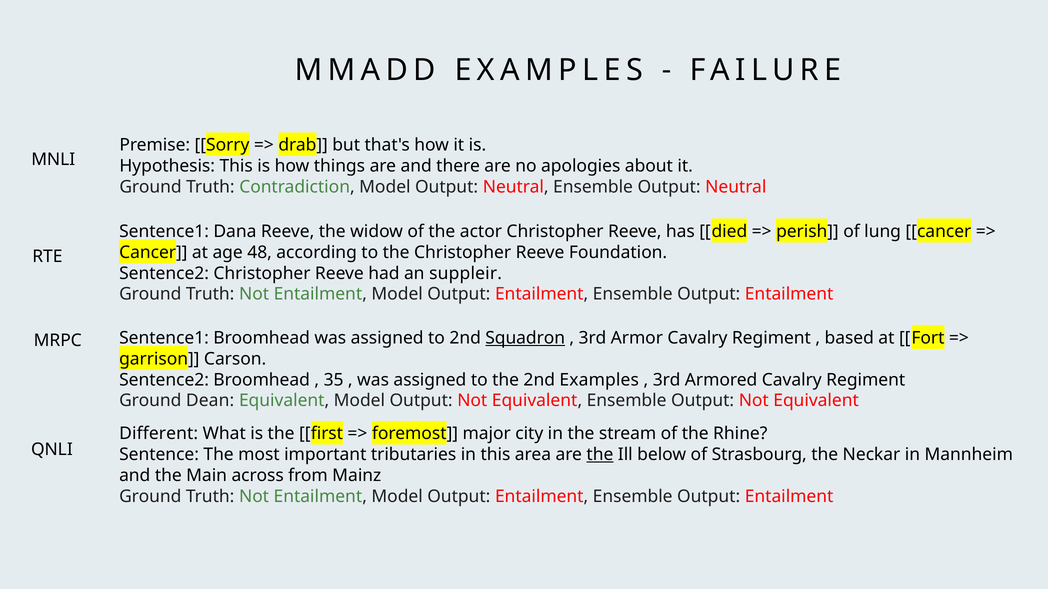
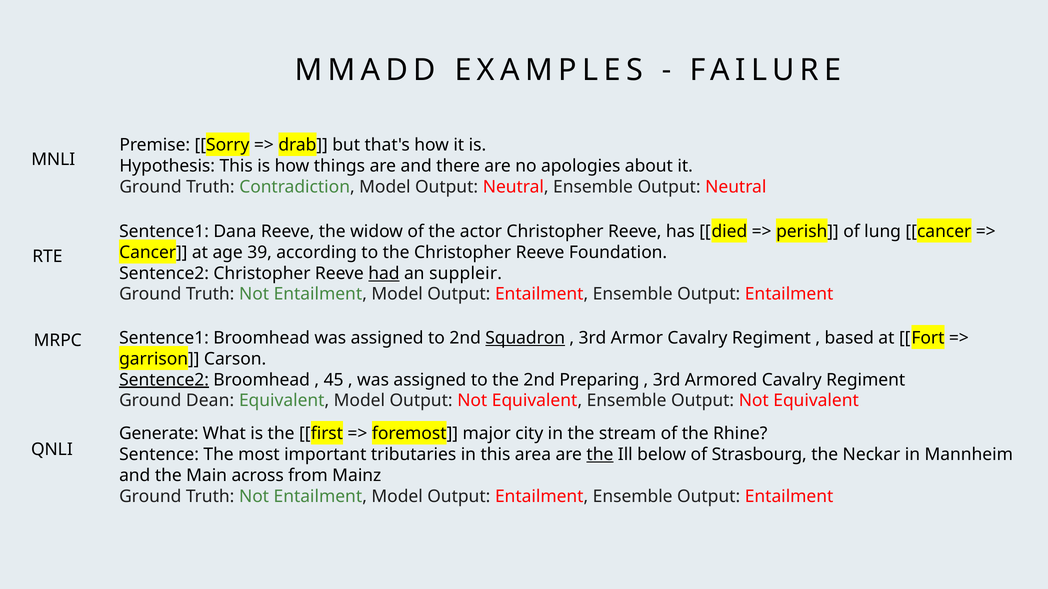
48: 48 -> 39 (260, 253)
had underline: none -> present (384, 274)
Sentence2 underline: none -> present (164, 380)
35: 35 -> 45 (334, 380)
2nd Examples: Examples -> Preparing (599, 380)
Different: Different -> Generate (159, 434)
